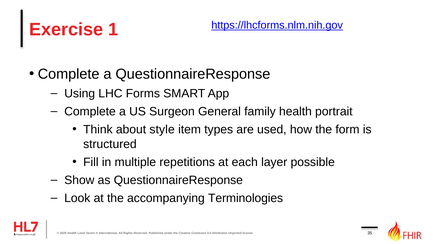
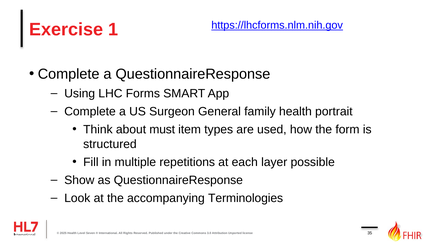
style: style -> must (162, 129)
